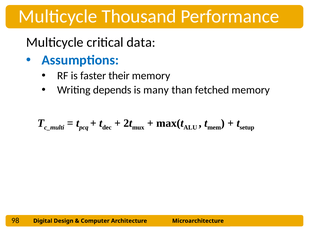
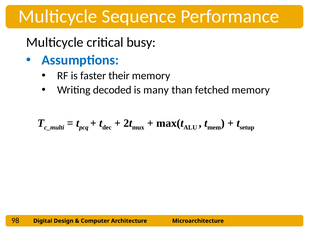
Thousand: Thousand -> Sequence (139, 16)
data: data -> busy (141, 42)
depends: depends -> decoded (112, 90)
